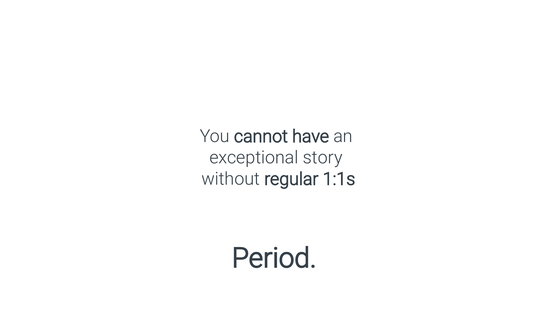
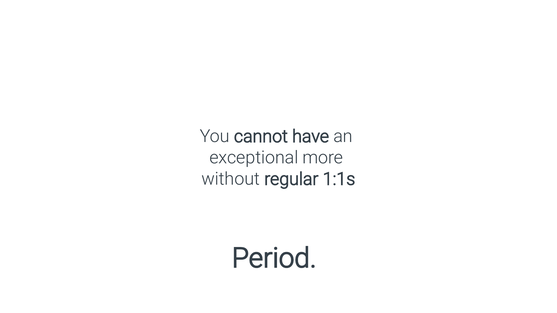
story: story -> more (323, 158)
